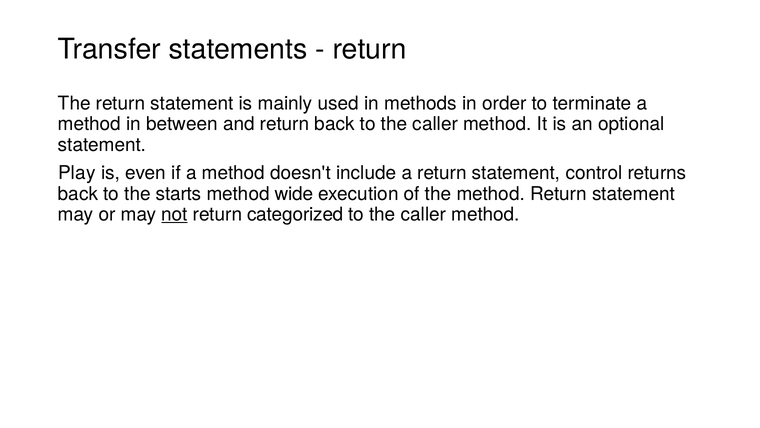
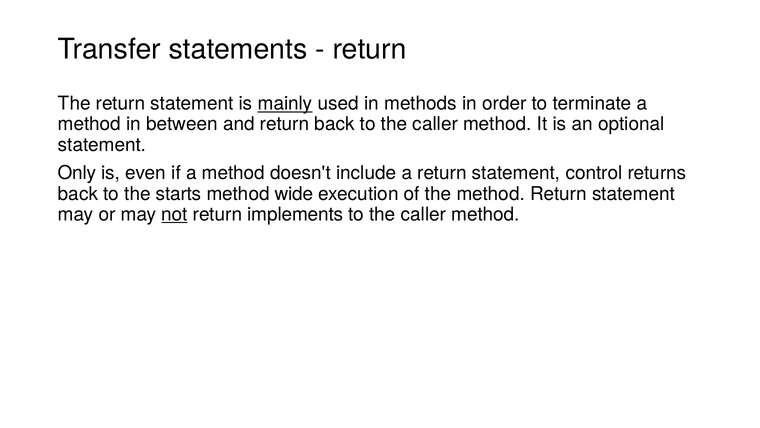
mainly underline: none -> present (285, 104)
Play: Play -> Only (77, 173)
categorized: categorized -> implements (295, 214)
